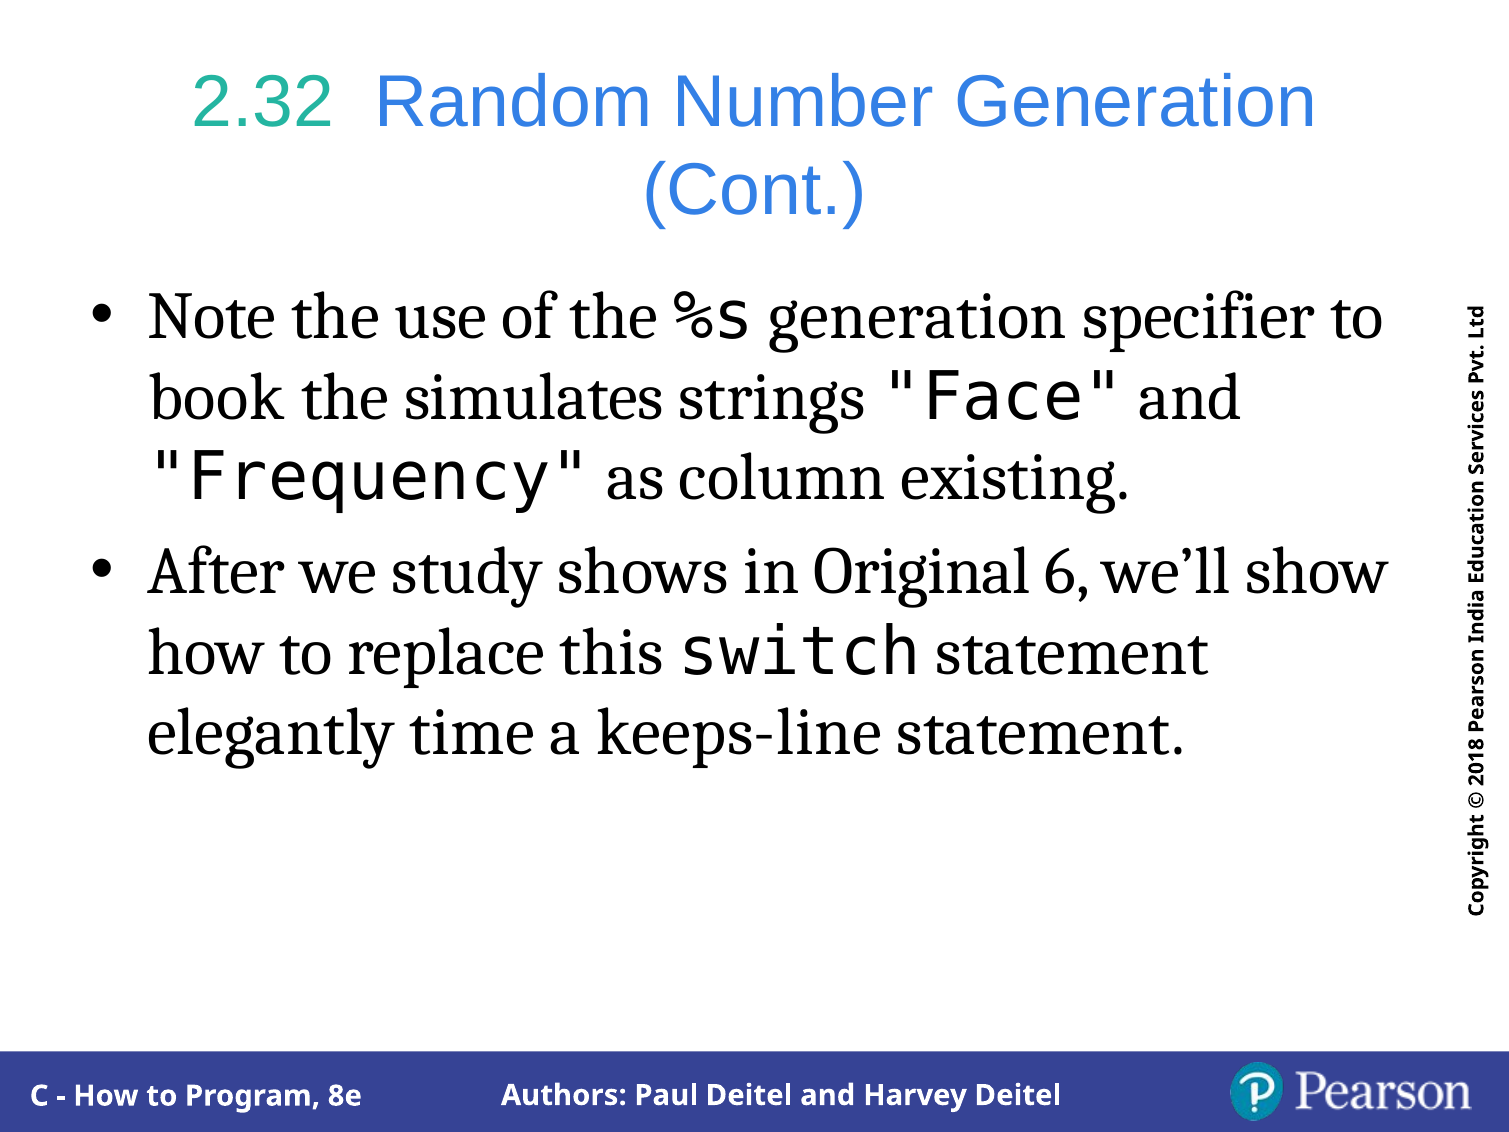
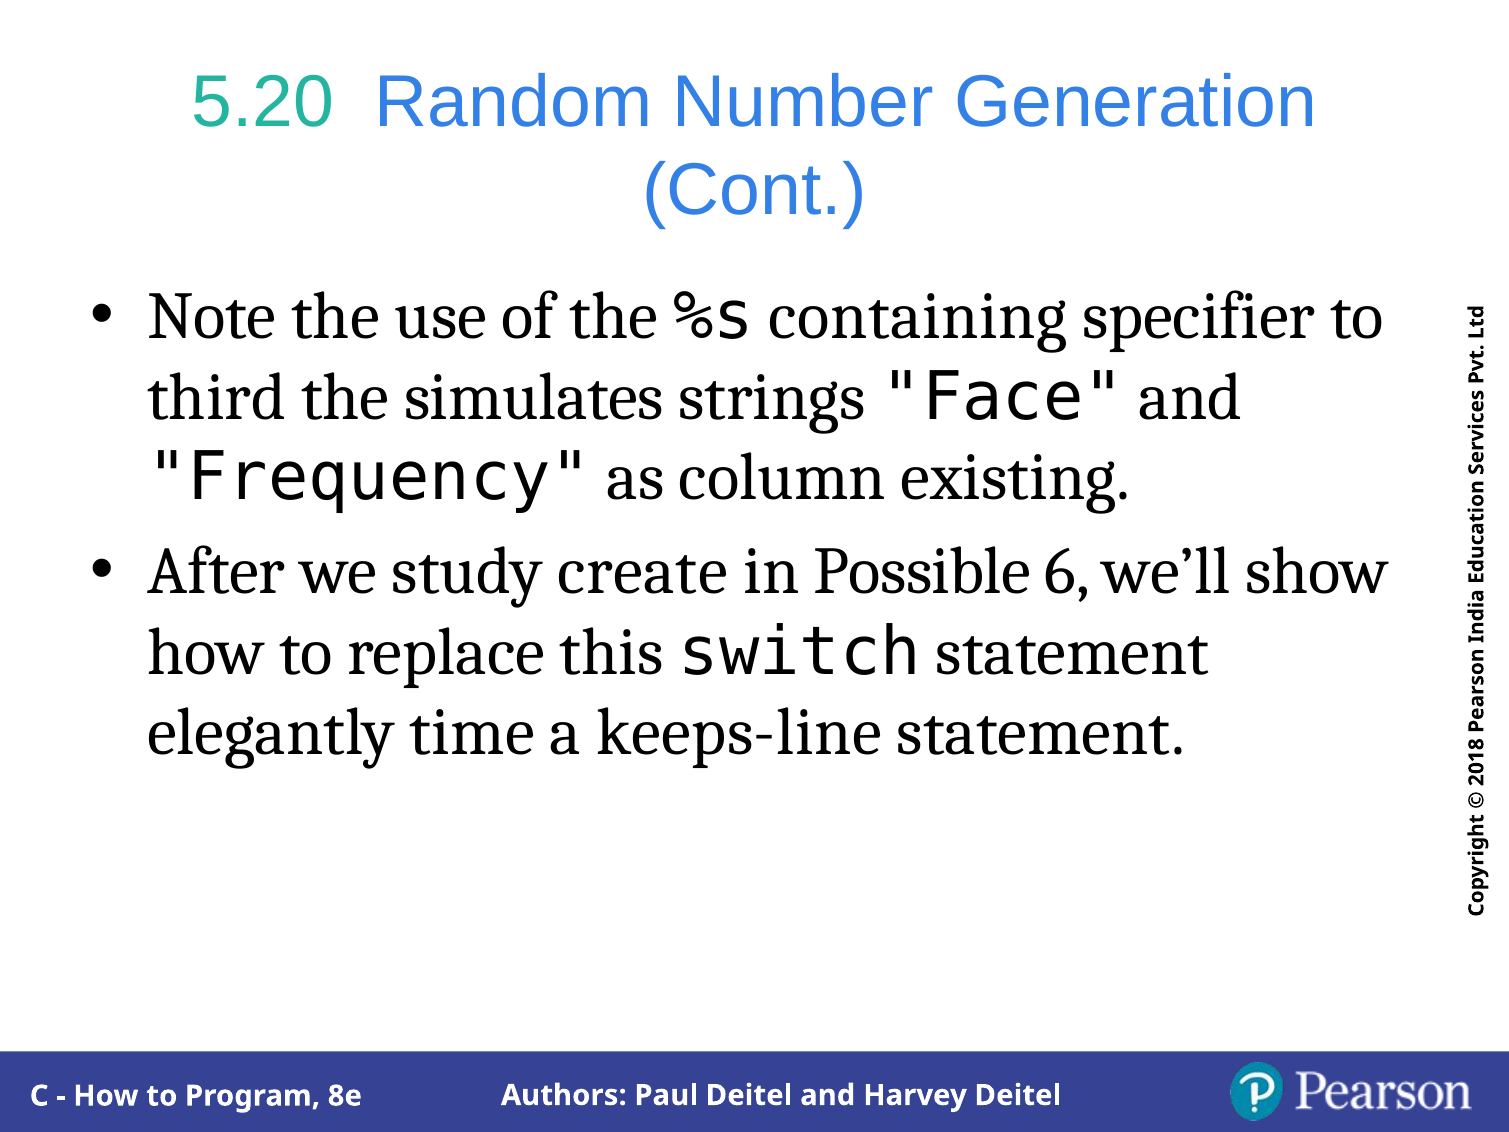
2.32: 2.32 -> 5.20 (263, 102)
%s generation: generation -> containing (918, 317)
book: book -> third (217, 397)
shows: shows -> create (643, 571)
Original: Original -> Possible (922, 571)
